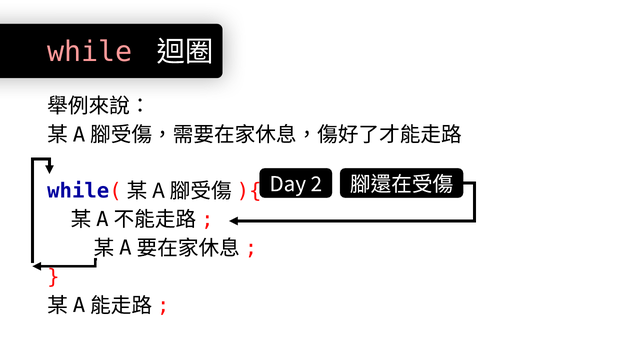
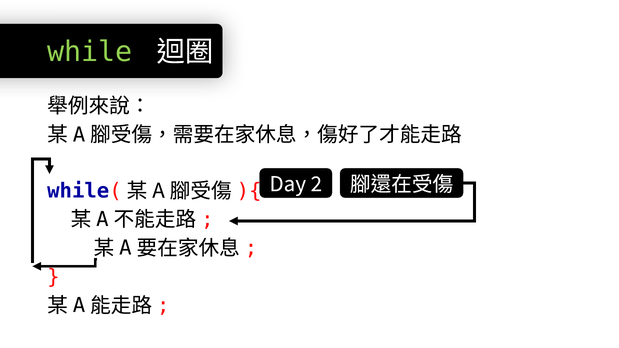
while colour: pink -> light green (90, 52)
